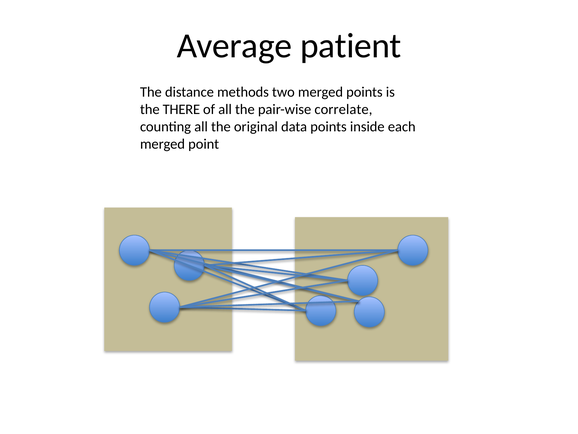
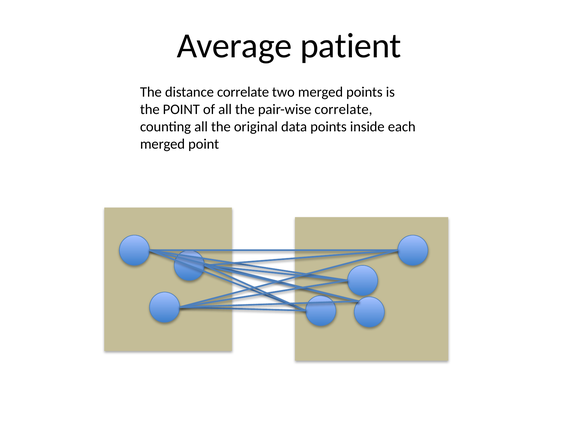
distance methods: methods -> correlate (243, 92)
the THERE: THERE -> POINT (181, 109)
